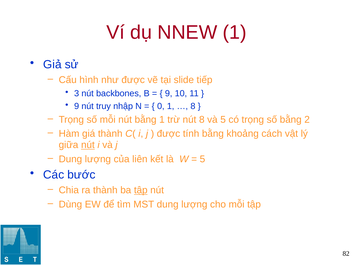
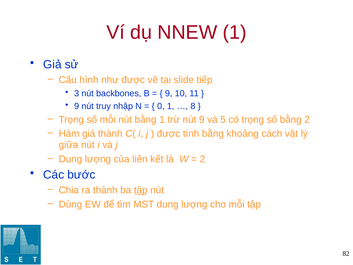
nút 8: 8 -> 9 (202, 119)
nút underline: present -> none (88, 145)
5: 5 -> 2 (202, 159)
